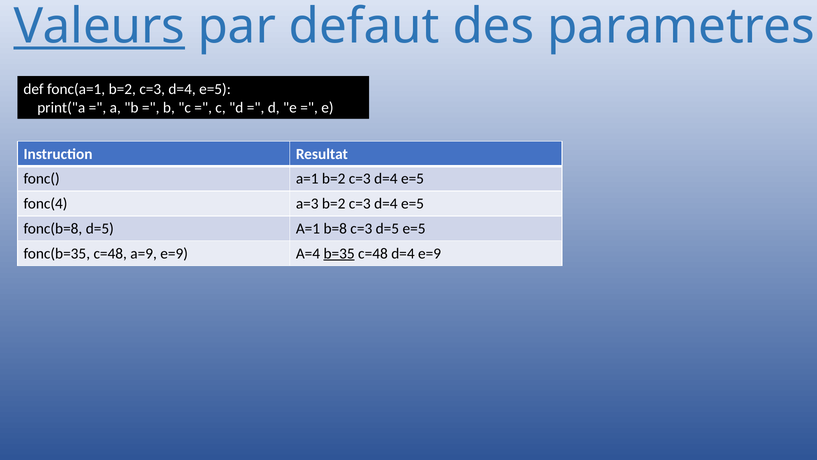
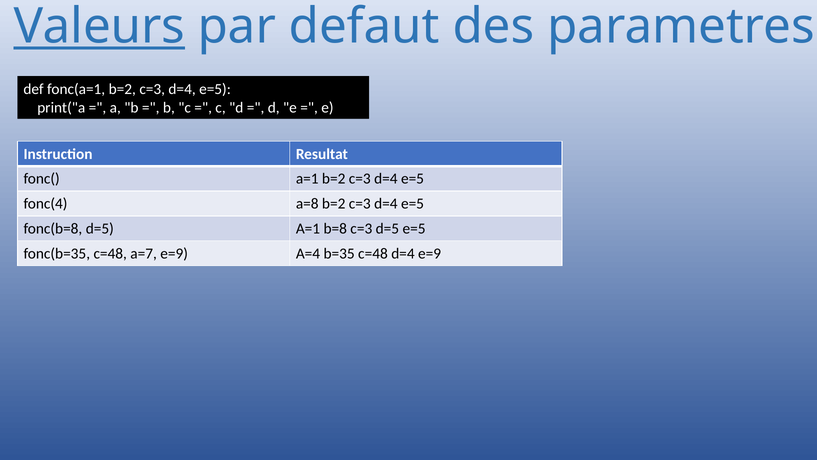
a=3: a=3 -> a=8 (307, 204)
a=9: a=9 -> a=7 (144, 253)
b=35 underline: present -> none (339, 253)
